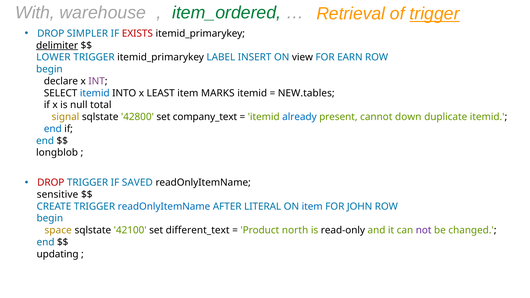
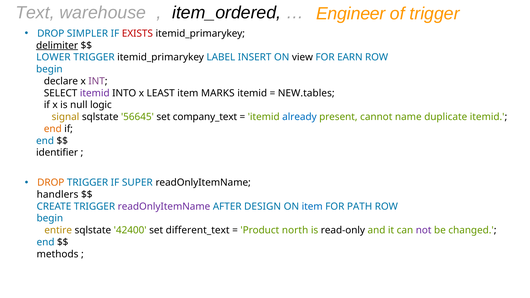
With: With -> Text (35, 13)
item_ordered colour: green -> black (227, 13)
Retrieval: Retrieval -> Engineer (351, 14)
trigger underline: present -> none (435, 14)
itemid colour: blue -> purple (95, 93)
total: total -> logic (101, 105)
42800: 42800 -> 56645 (137, 117)
down: down -> name (408, 117)
end colour: blue -> orange (53, 129)
longblob: longblob -> identifier (57, 153)
DROP colour: red -> orange (51, 183)
SAVED: SAVED -> SUPER (137, 183)
sensitive: sensitive -> handlers (58, 195)
readOnlyItemName colour: blue -> purple (164, 207)
LITERAL: LITERAL -> DESIGN (263, 207)
JOHN: JOHN -> PATH (360, 207)
space: space -> entire (58, 230)
42100: 42100 -> 42400 (130, 230)
updating: updating -> methods (58, 254)
